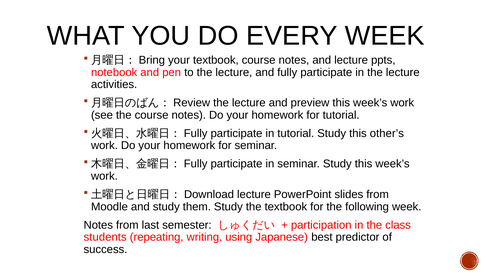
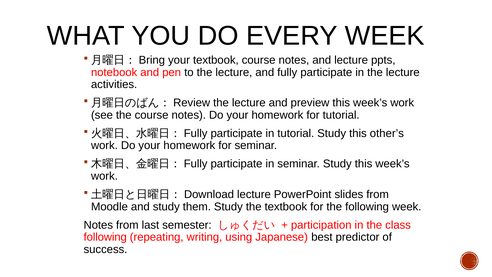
students: students -> following (105, 237)
